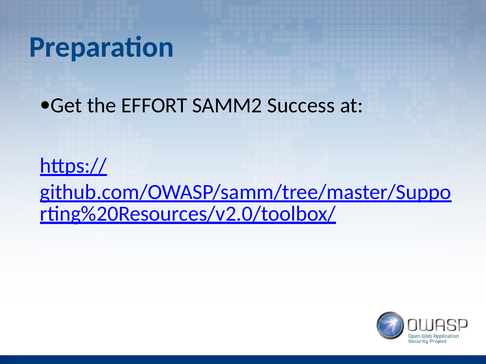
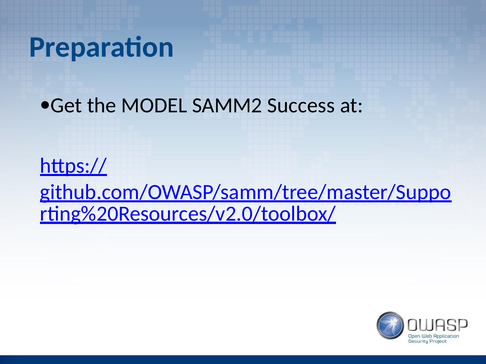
EFFORT: EFFORT -> MODEL (154, 105)
